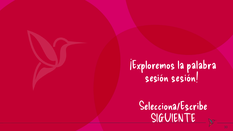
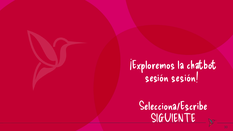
palabra: palabra -> chatbot (202, 65)
